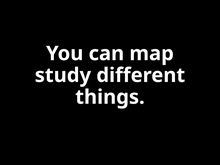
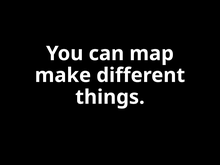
study: study -> make (63, 75)
